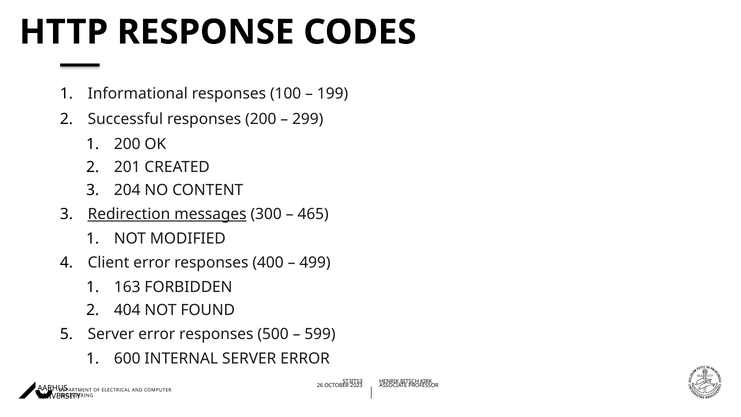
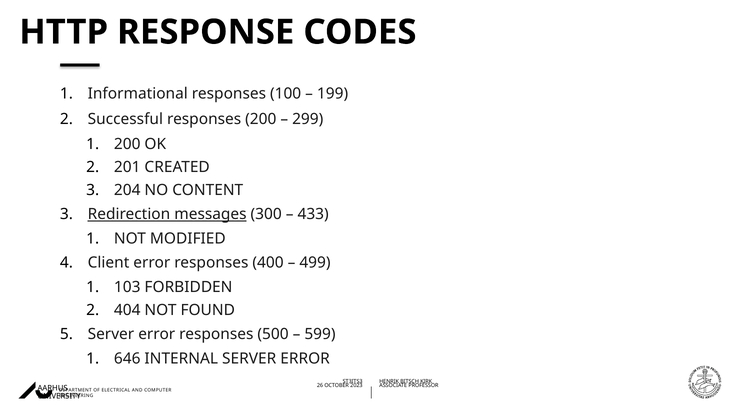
465: 465 -> 433 (313, 214)
163: 163 -> 103 (127, 287)
600: 600 -> 646 (127, 359)
